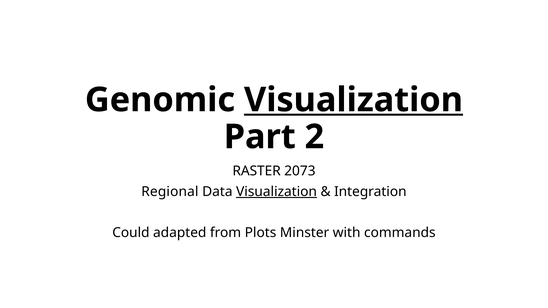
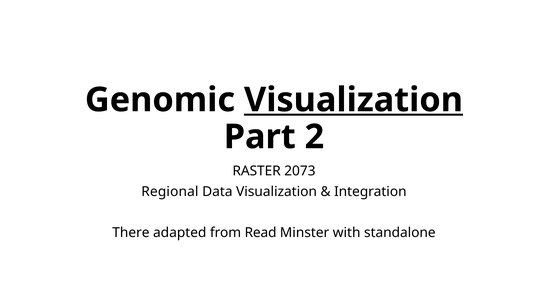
Visualization underline: present -> none (277, 192)
Could: Could -> There (131, 233)
Plots: Plots -> Read (261, 233)
commands: commands -> standalone (400, 233)
